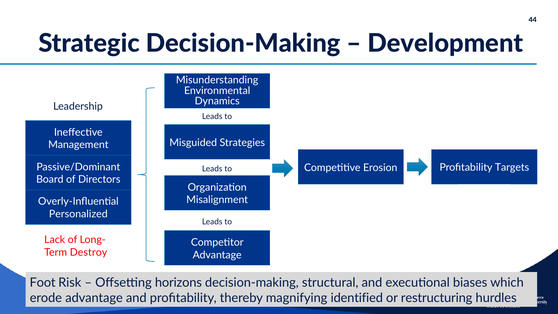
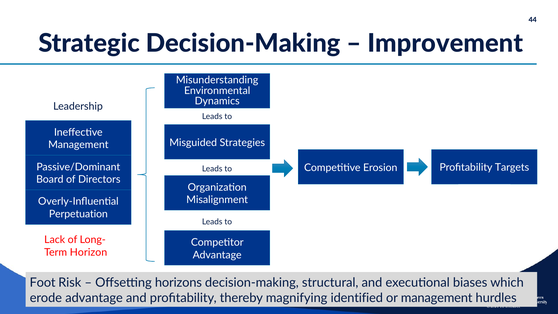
Development: Development -> Improvement (445, 43)
Personalized: Personalized -> Perpetuation (78, 214)
Destroy: Destroy -> Horizon (89, 252)
or restructuring: restructuring -> management (437, 298)
